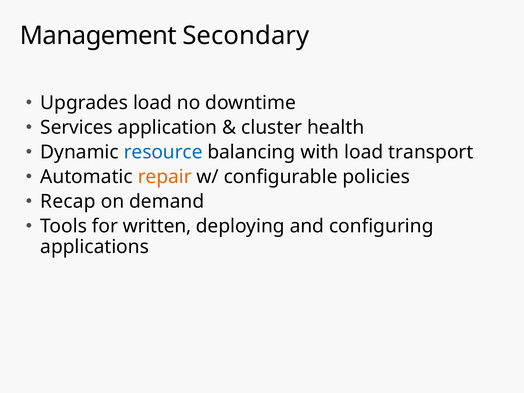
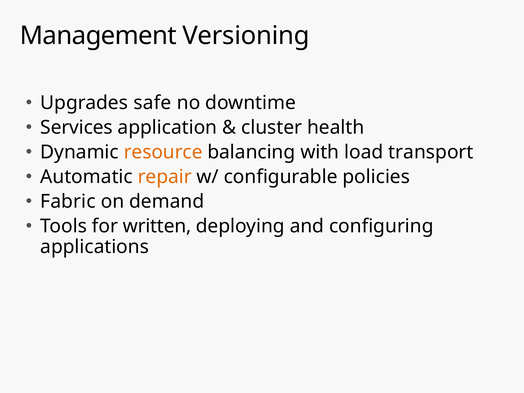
Secondary: Secondary -> Versioning (246, 36)
Upgrades load: load -> safe (152, 103)
resource colour: blue -> orange (163, 152)
Recap: Recap -> Fabric (68, 201)
